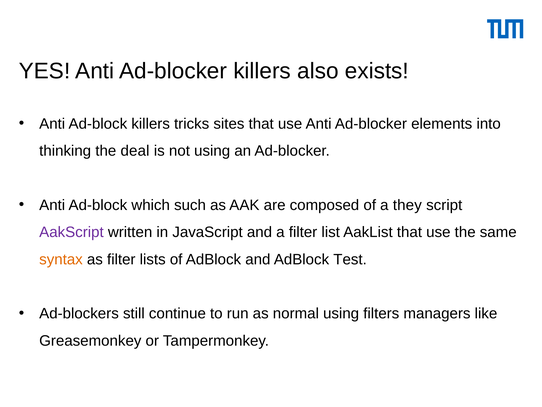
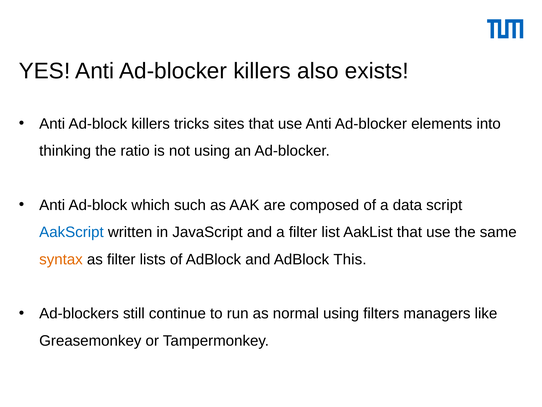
deal: deal -> ratio (135, 151)
they: they -> data (407, 205)
AakScript colour: purple -> blue (71, 232)
Test: Test -> This (350, 259)
